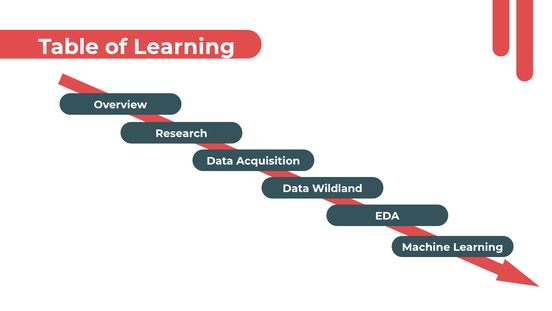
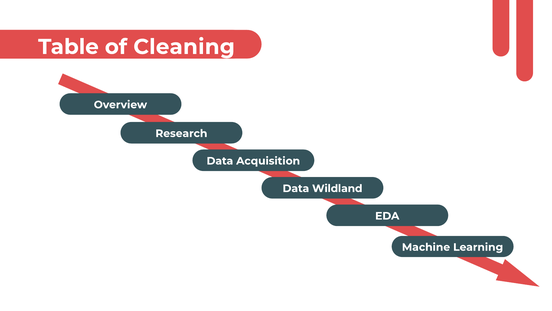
of Learning: Learning -> Cleaning (184, 47)
